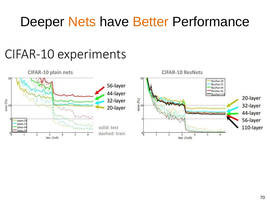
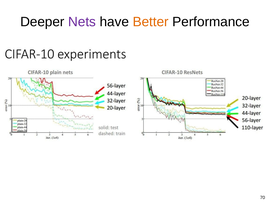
Nets colour: orange -> purple (82, 22)
